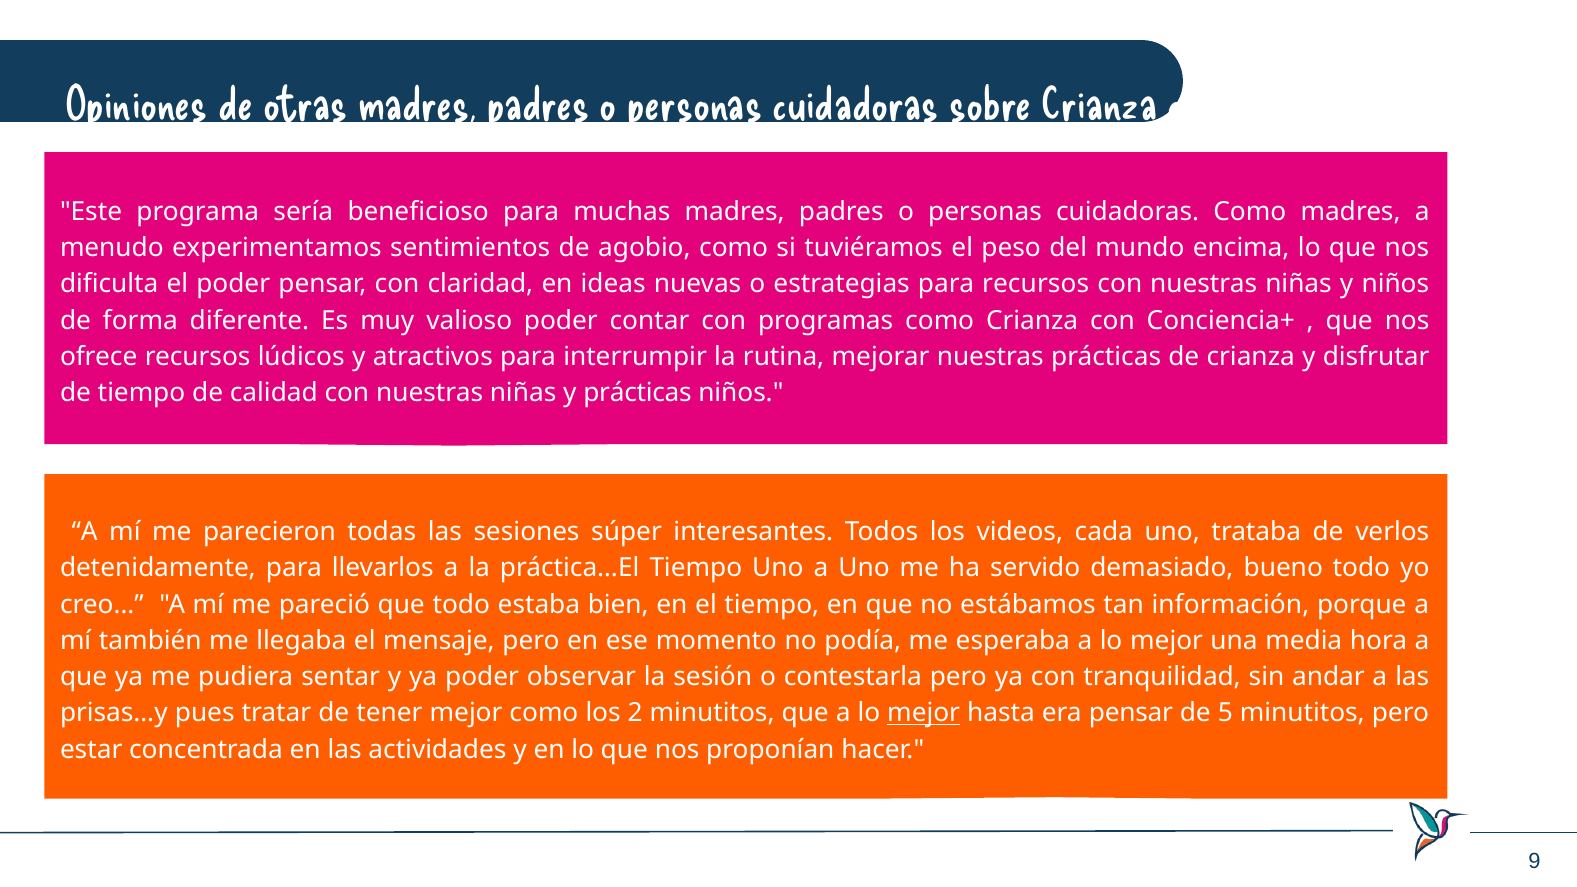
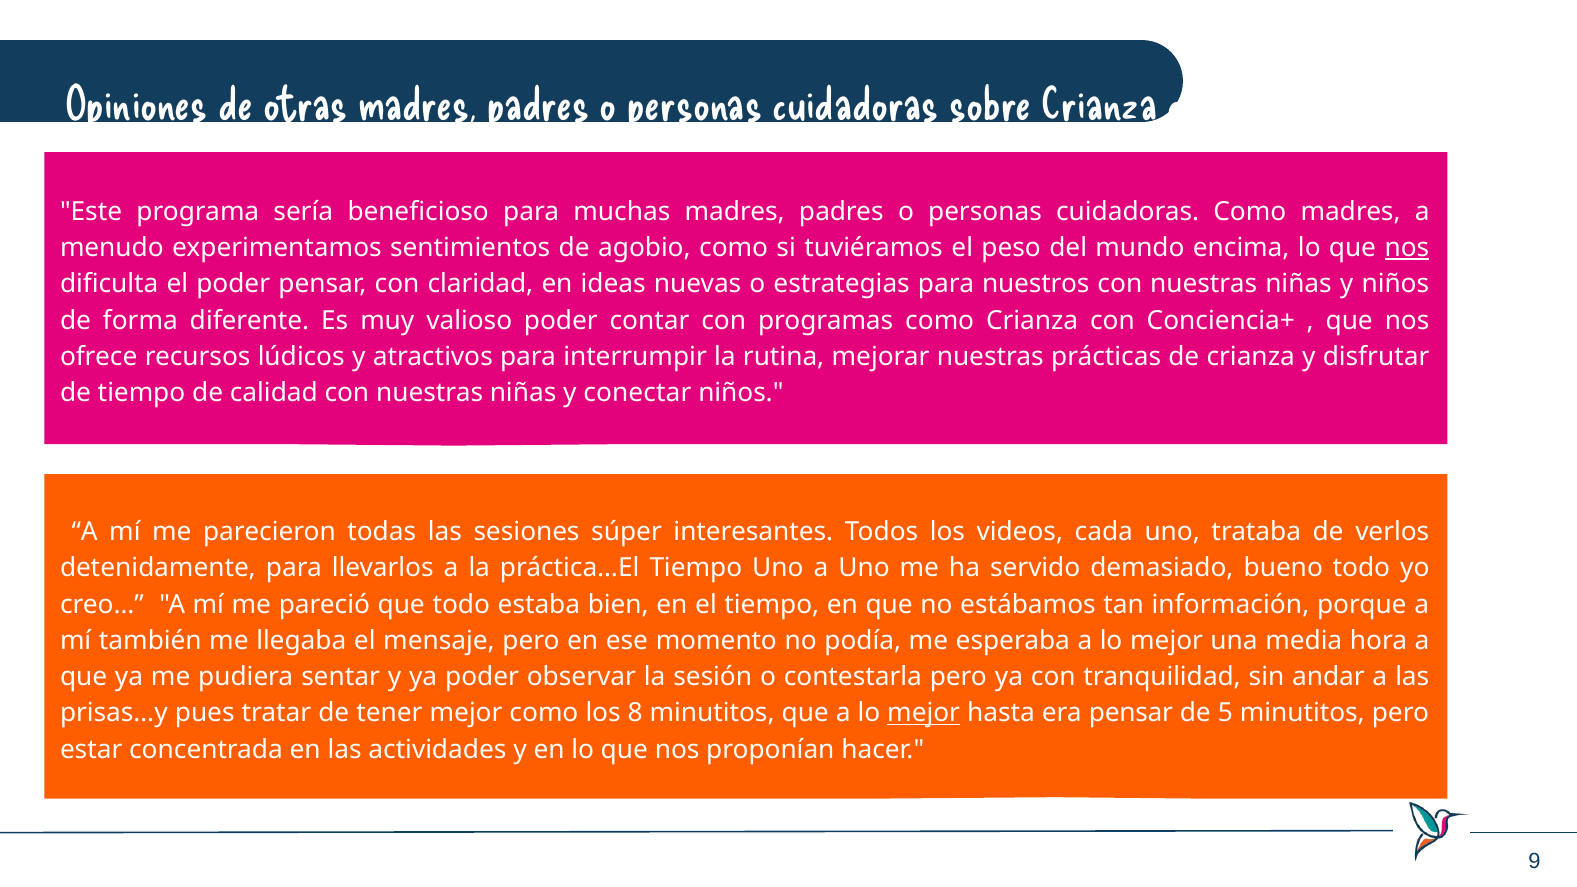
nos underline: none -> present (1407, 248)
para recursos: recursos -> nuestros (1036, 284)
y prácticas: prácticas -> conectar (637, 393)
2: 2 -> 8 (635, 713)
